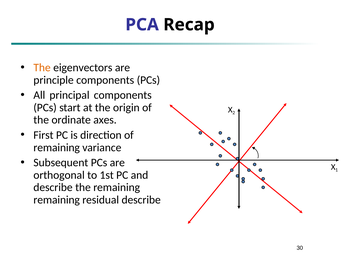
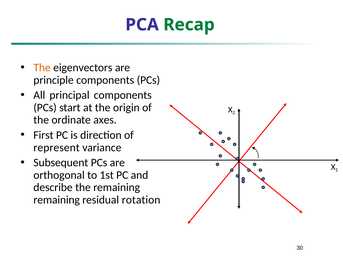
Recap colour: black -> green (189, 25)
remaining: remaining -> represent (57, 147)
residual describe: describe -> rotation (141, 199)
